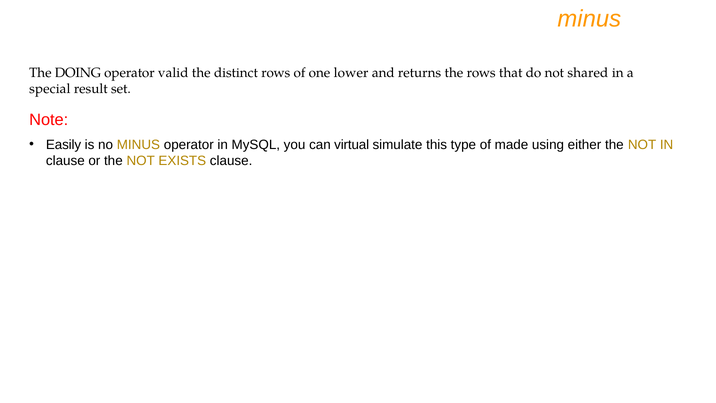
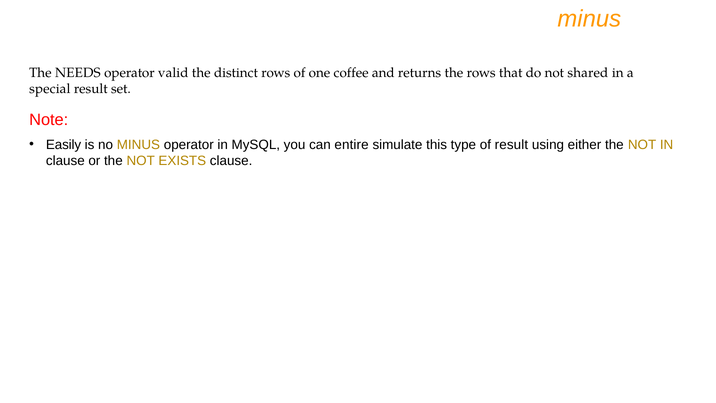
DOING: DOING -> NEEDS (78, 73)
lower: lower -> coffee (351, 73)
virtual: virtual -> entire (352, 145)
of made: made -> result (511, 145)
